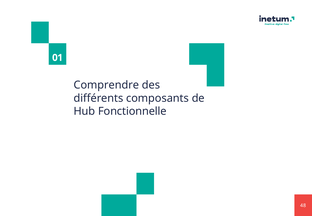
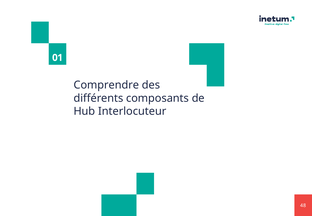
Fonctionnelle: Fonctionnelle -> Interlocuteur (132, 111)
